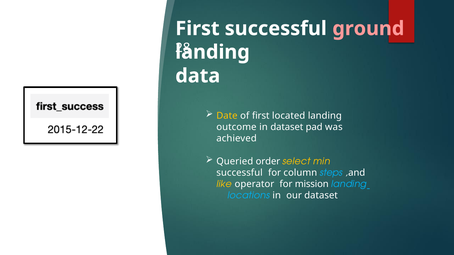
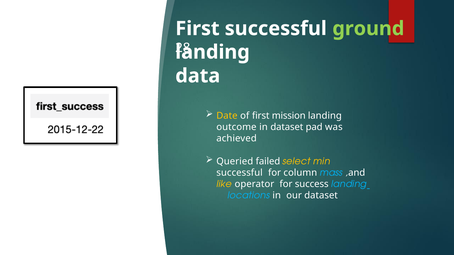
ground colour: pink -> light green (368, 29)
located: located -> mission (289, 116)
order: order -> failed (268, 162)
steps: steps -> mass (331, 173)
mission: mission -> success (312, 184)
